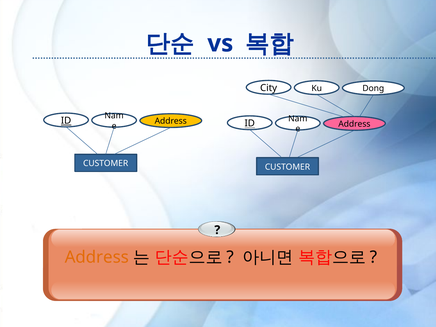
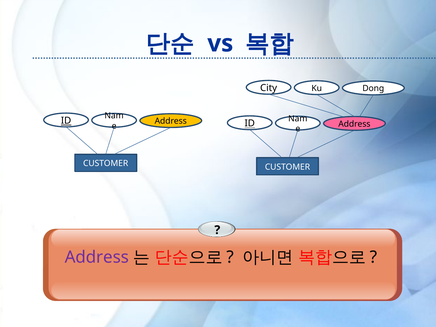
Address colour: orange -> purple (97, 257)
